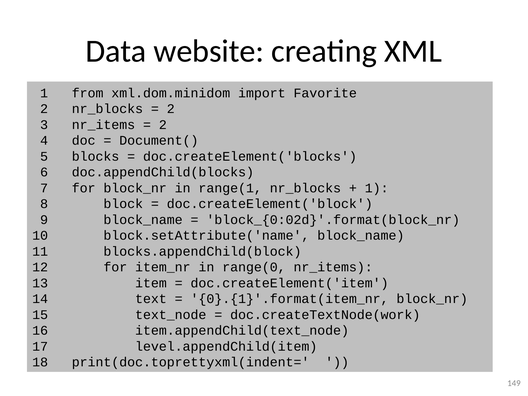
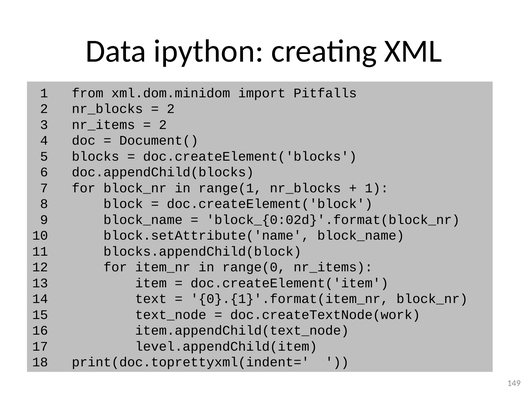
website: website -> ipython (209, 51)
Favorite: Favorite -> Pitfalls (325, 93)
